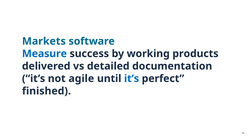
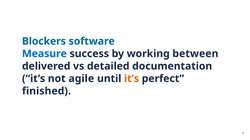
Markets: Markets -> Blockers (44, 41)
products: products -> between (195, 54)
it’s colour: blue -> orange (132, 79)
